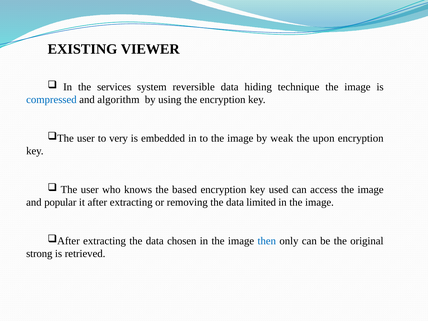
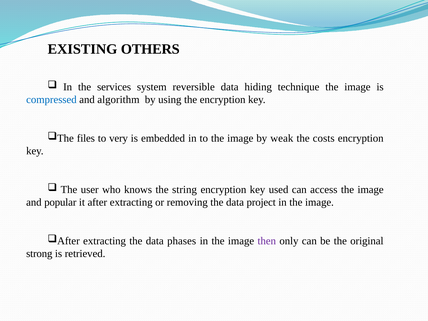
VIEWER: VIEWER -> OTHERS (150, 49)
user: user -> files (86, 138)
upon: upon -> costs (324, 138)
based: based -> string (185, 190)
limited: limited -> project (261, 202)
chosen: chosen -> phases (182, 241)
then colour: blue -> purple (267, 241)
